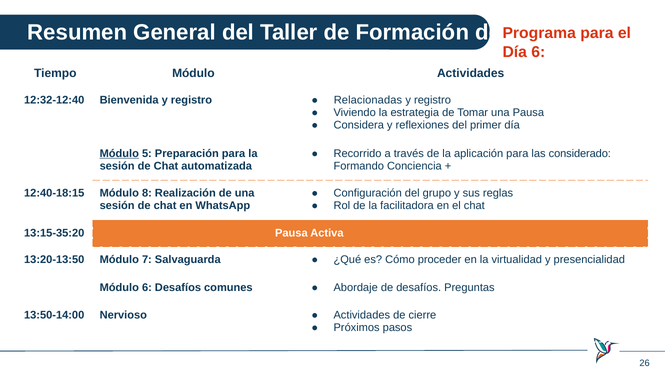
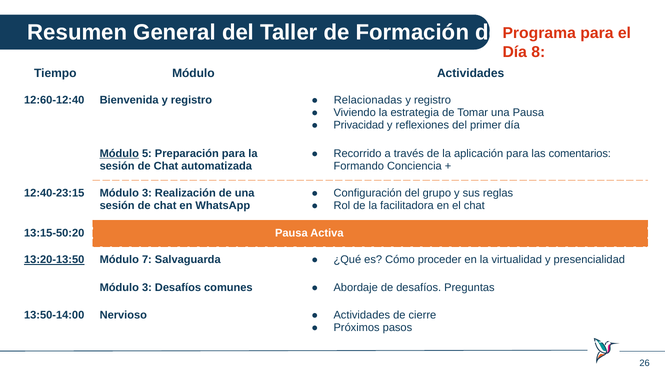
Día 6: 6 -> 8 (538, 52)
12:32-12:40: 12:32-12:40 -> 12:60-12:40 (54, 100)
Considera: Considera -> Privacidad (359, 125)
considerado: considerado -> comentarios (580, 153)
12:40-18:15: 12:40-18:15 -> 12:40-23:15 (54, 193)
8: 8 -> 3 (147, 193)
13:15-35:20: 13:15-35:20 -> 13:15-50:20 (54, 233)
13:20-13:50 underline: none -> present (54, 260)
6: 6 -> 3 (147, 288)
